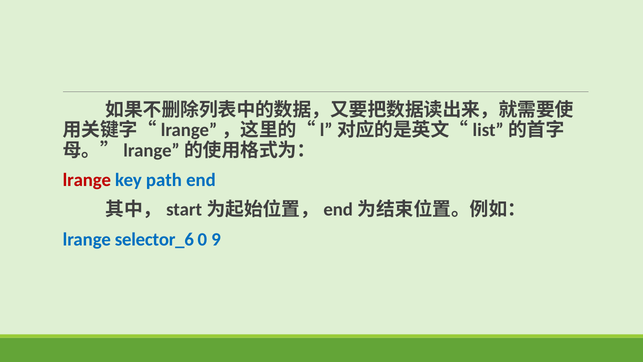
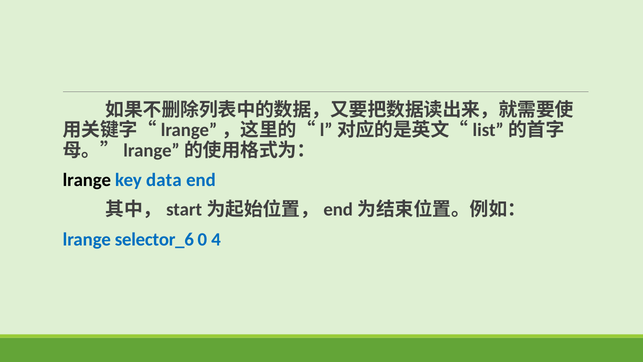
lrange colour: red -> black (87, 180)
path: path -> data (164, 180)
9: 9 -> 4 (216, 239)
